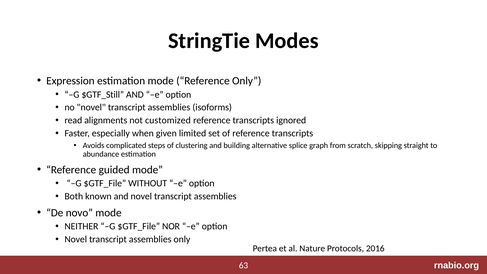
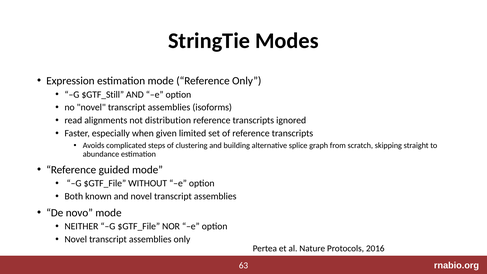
customized: customized -> distribution (168, 120)
